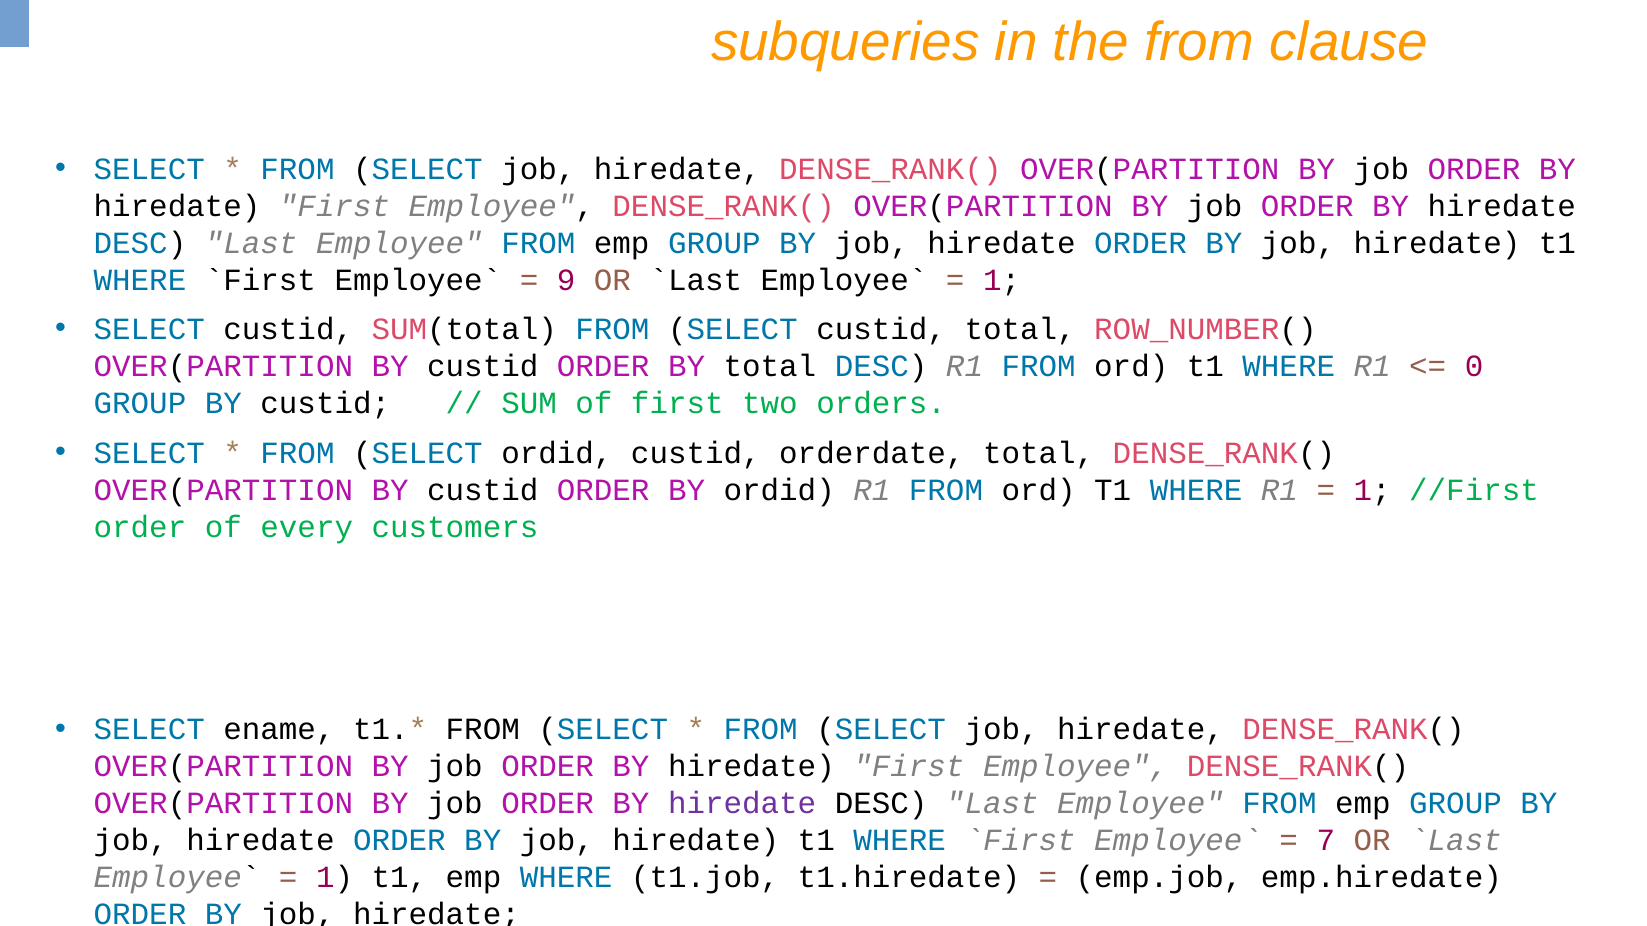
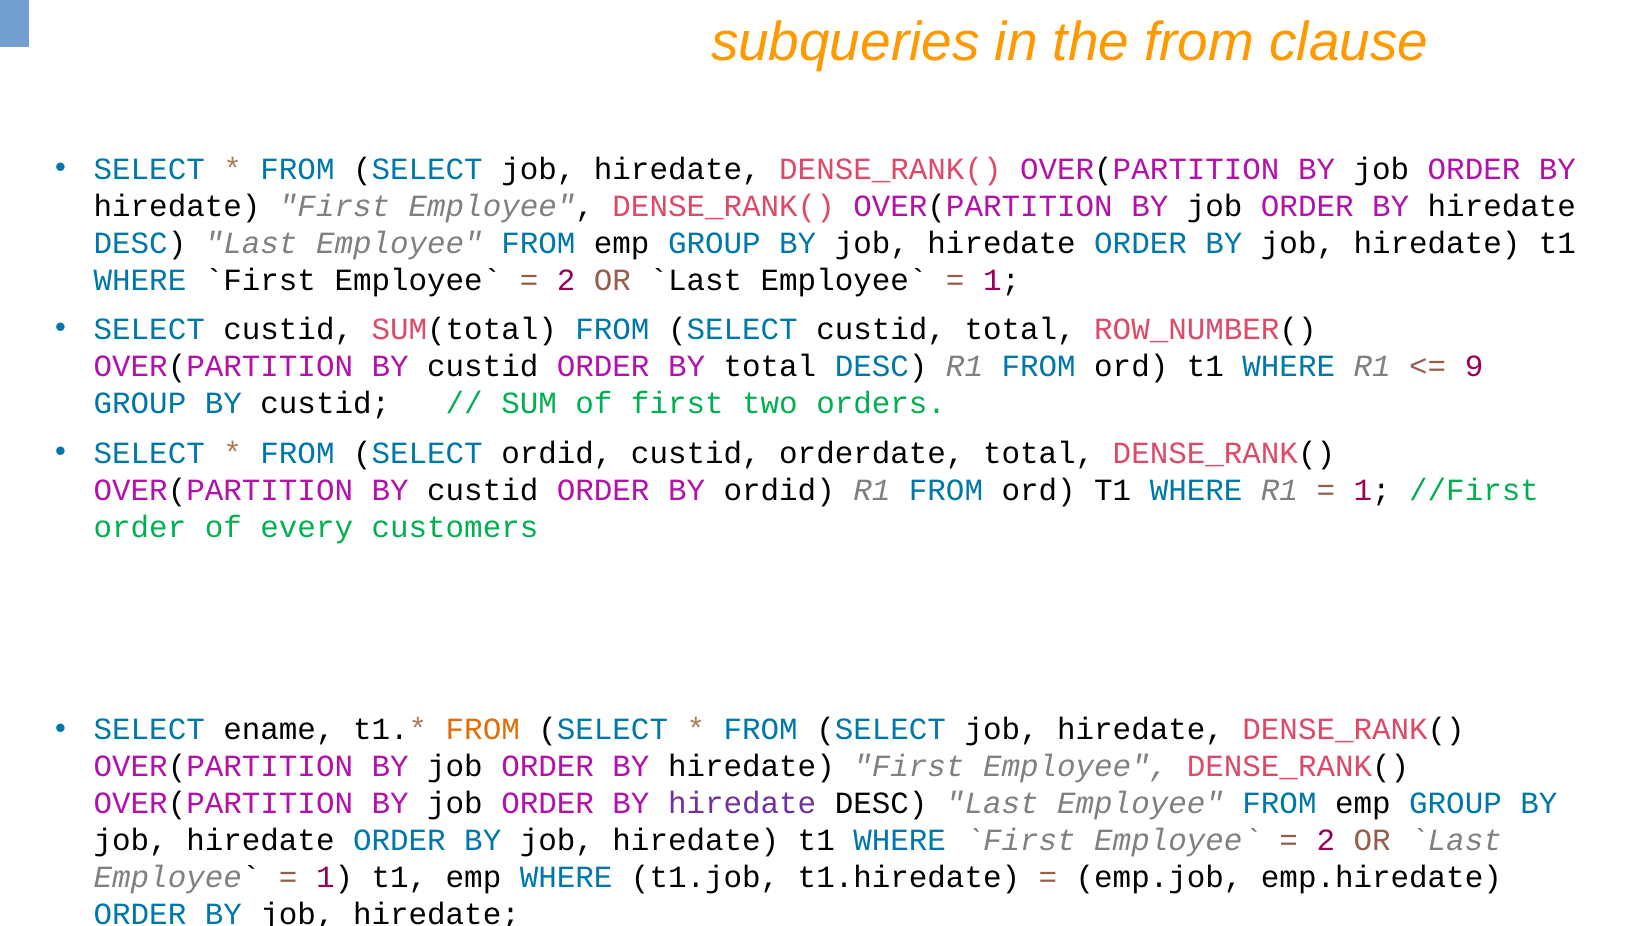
9: 9 -> 2 (566, 280)
0: 0 -> 9 (1474, 367)
FROM colour: black -> orange (483, 730)
7: 7 -> 2 (1326, 841)
